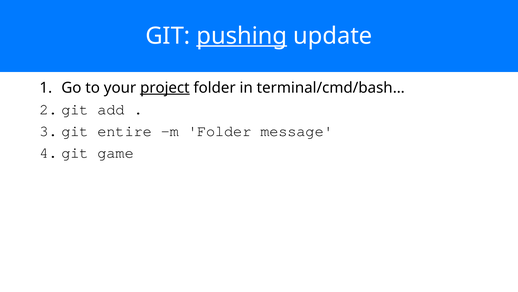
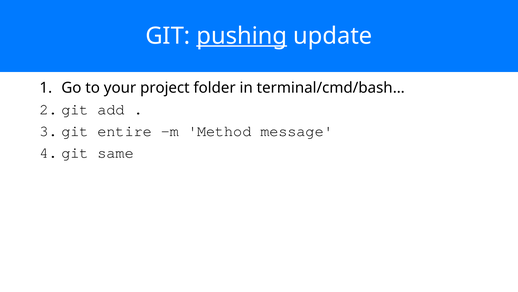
project underline: present -> none (165, 88)
m Folder: Folder -> Method (220, 131)
game: game -> same (116, 153)
